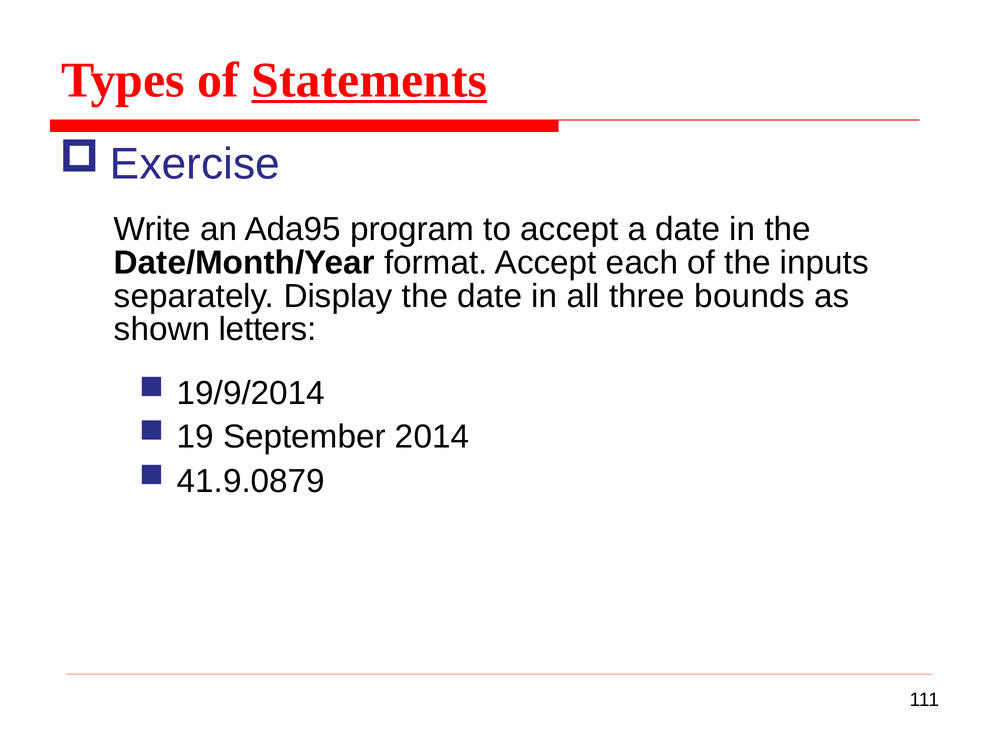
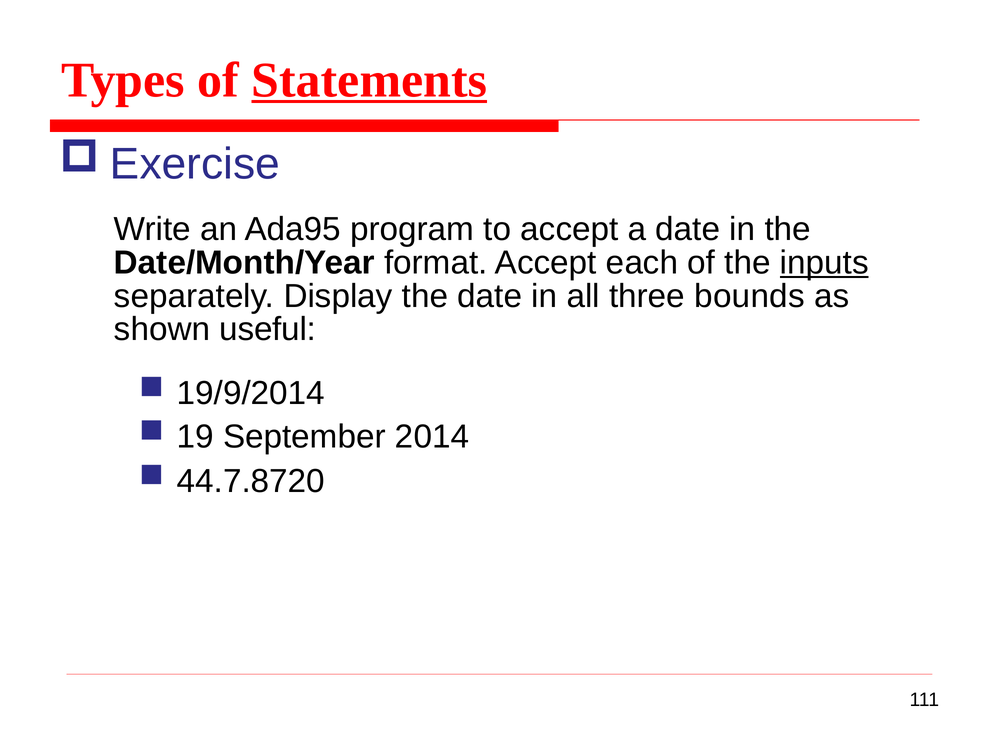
inputs underline: none -> present (824, 263)
letters: letters -> useful (268, 330)
41.9.0879: 41.9.0879 -> 44.7.8720 (251, 481)
